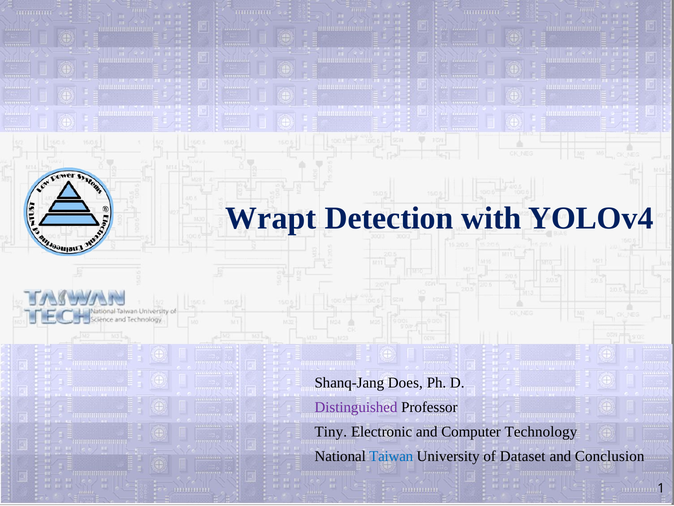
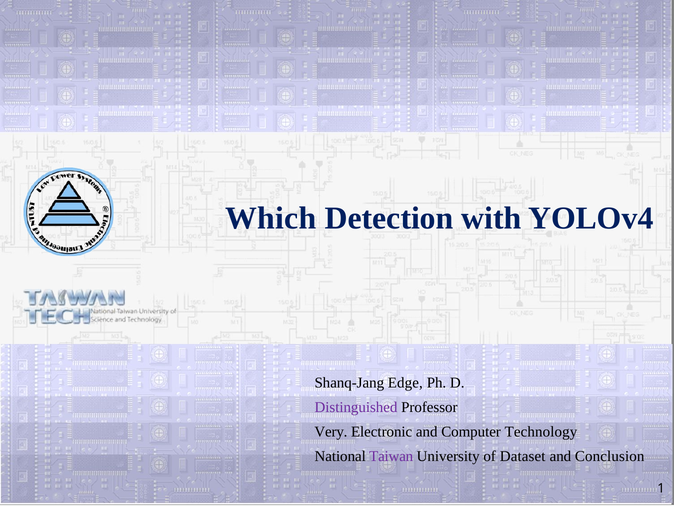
Wrapt: Wrapt -> Which (271, 218)
Does: Does -> Edge (405, 382)
Tiny: Tiny -> Very (331, 431)
Taiwan colour: blue -> purple (391, 456)
